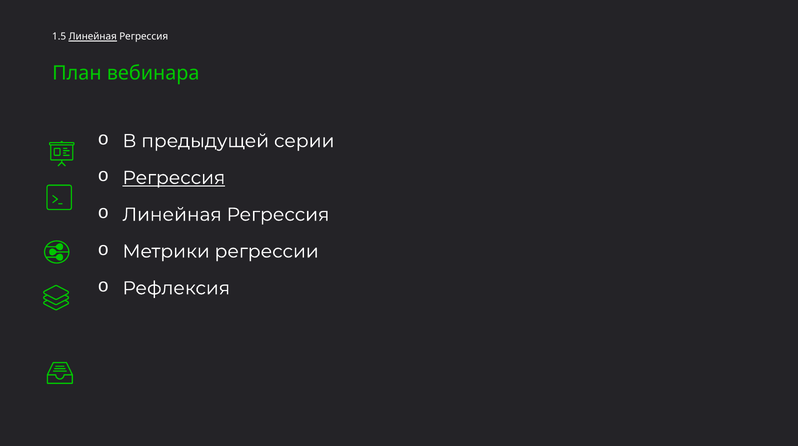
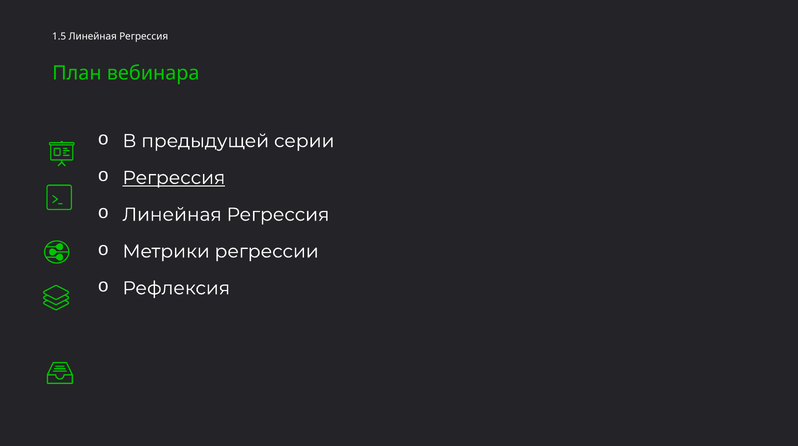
Линейная underline: present -> none (93, 37)
